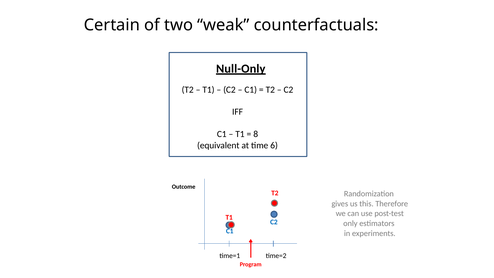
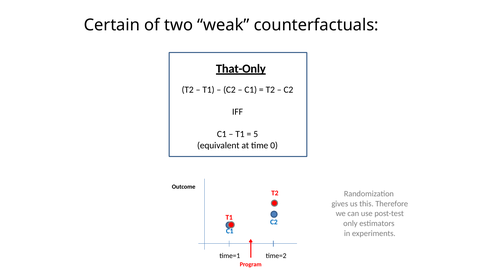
Null-Only: Null-Only -> That-Only (241, 69)
8: 8 -> 5 (256, 134)
6: 6 -> 0 (274, 145)
